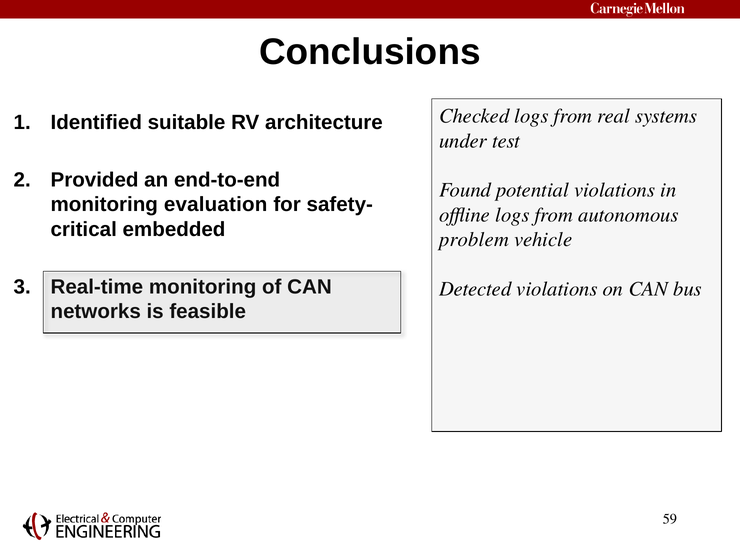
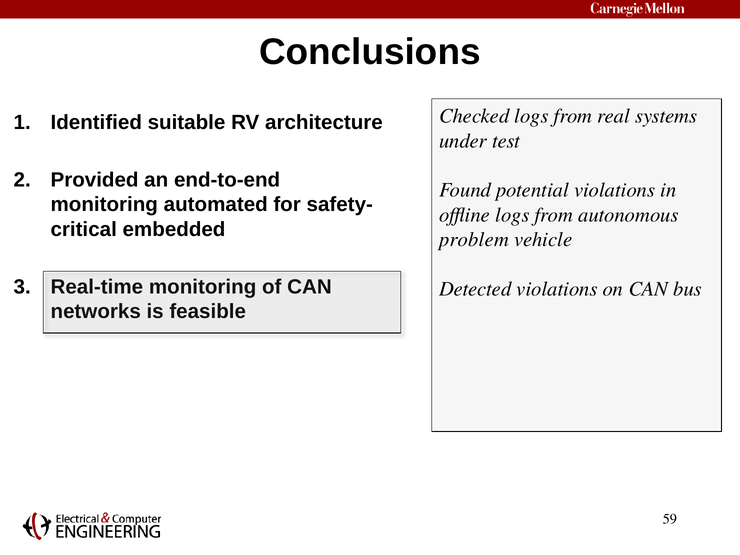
evaluation: evaluation -> automated (216, 205)
